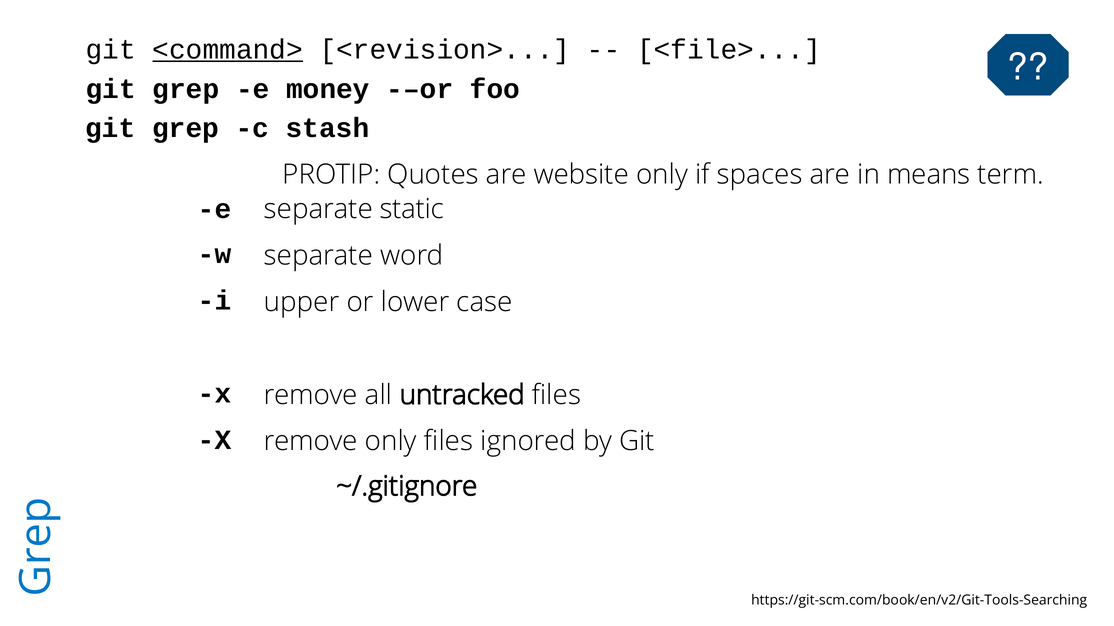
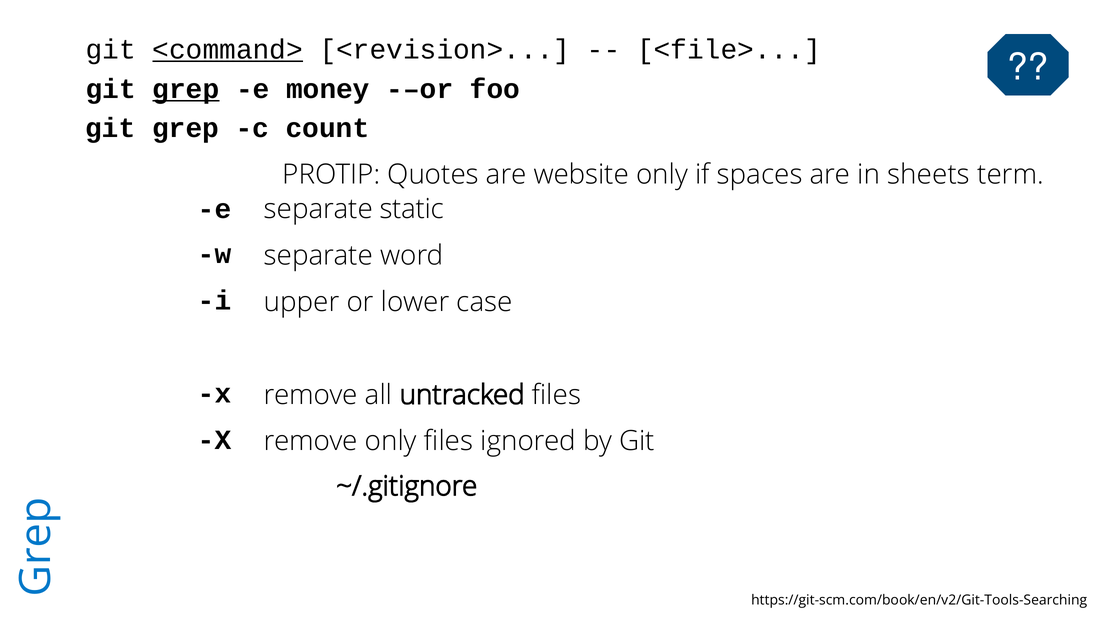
grep underline: none -> present (186, 89)
stash: stash -> count (328, 128)
means: means -> sheets (929, 175)
